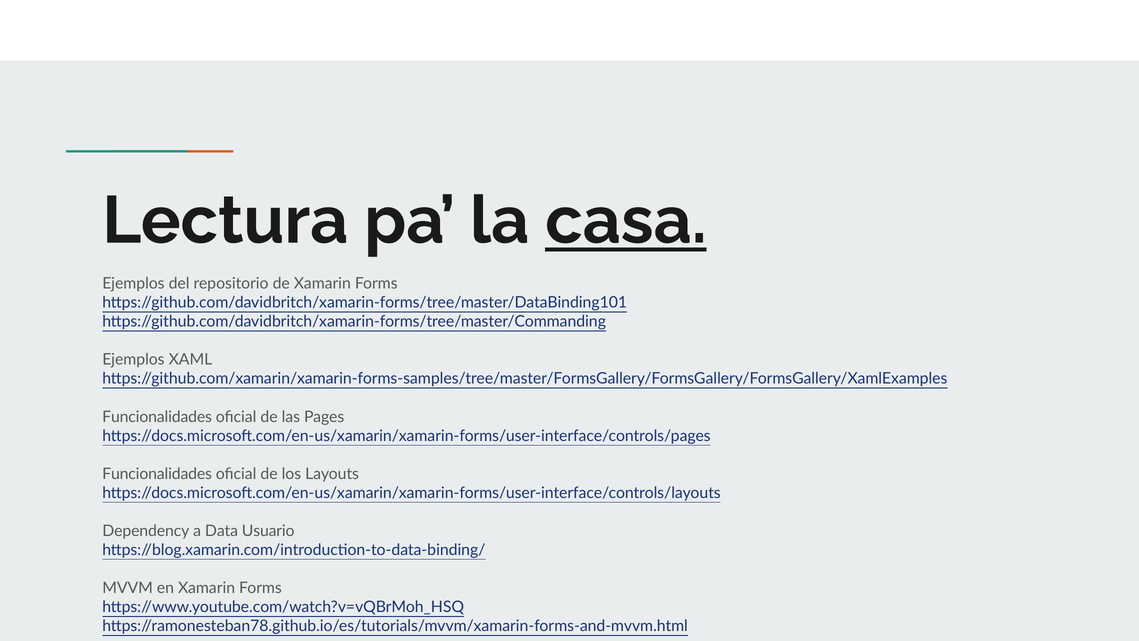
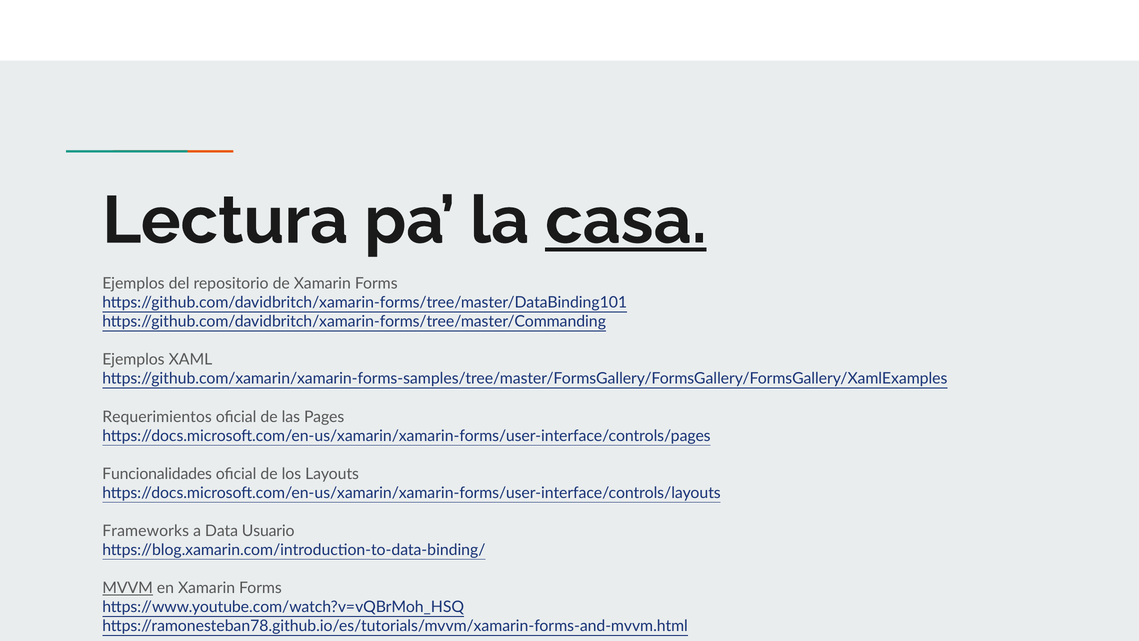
Funcionalidades: Funcionalidades -> Requerimientos (157, 417)
Dependency: Dependency -> Frameworks (146, 531)
MVVM underline: none -> present (128, 588)
